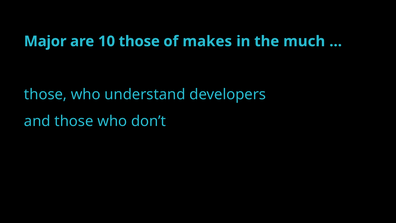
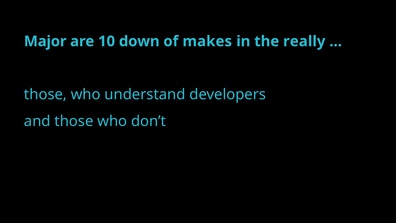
10 those: those -> down (139, 41)
much: much -> really (304, 41)
